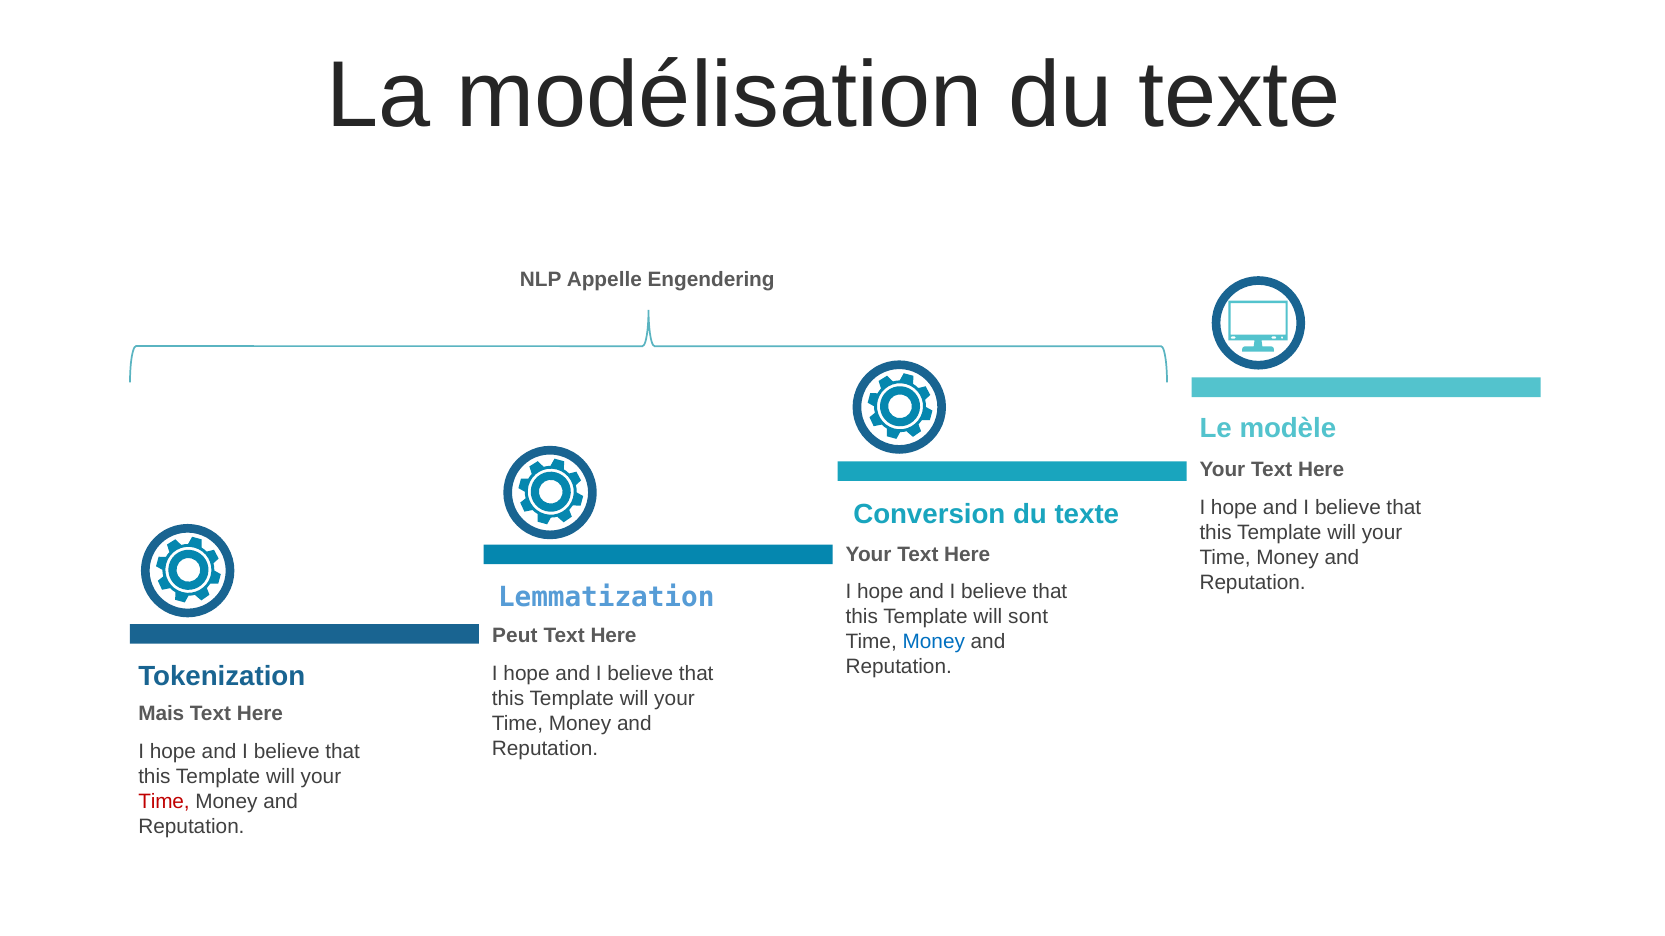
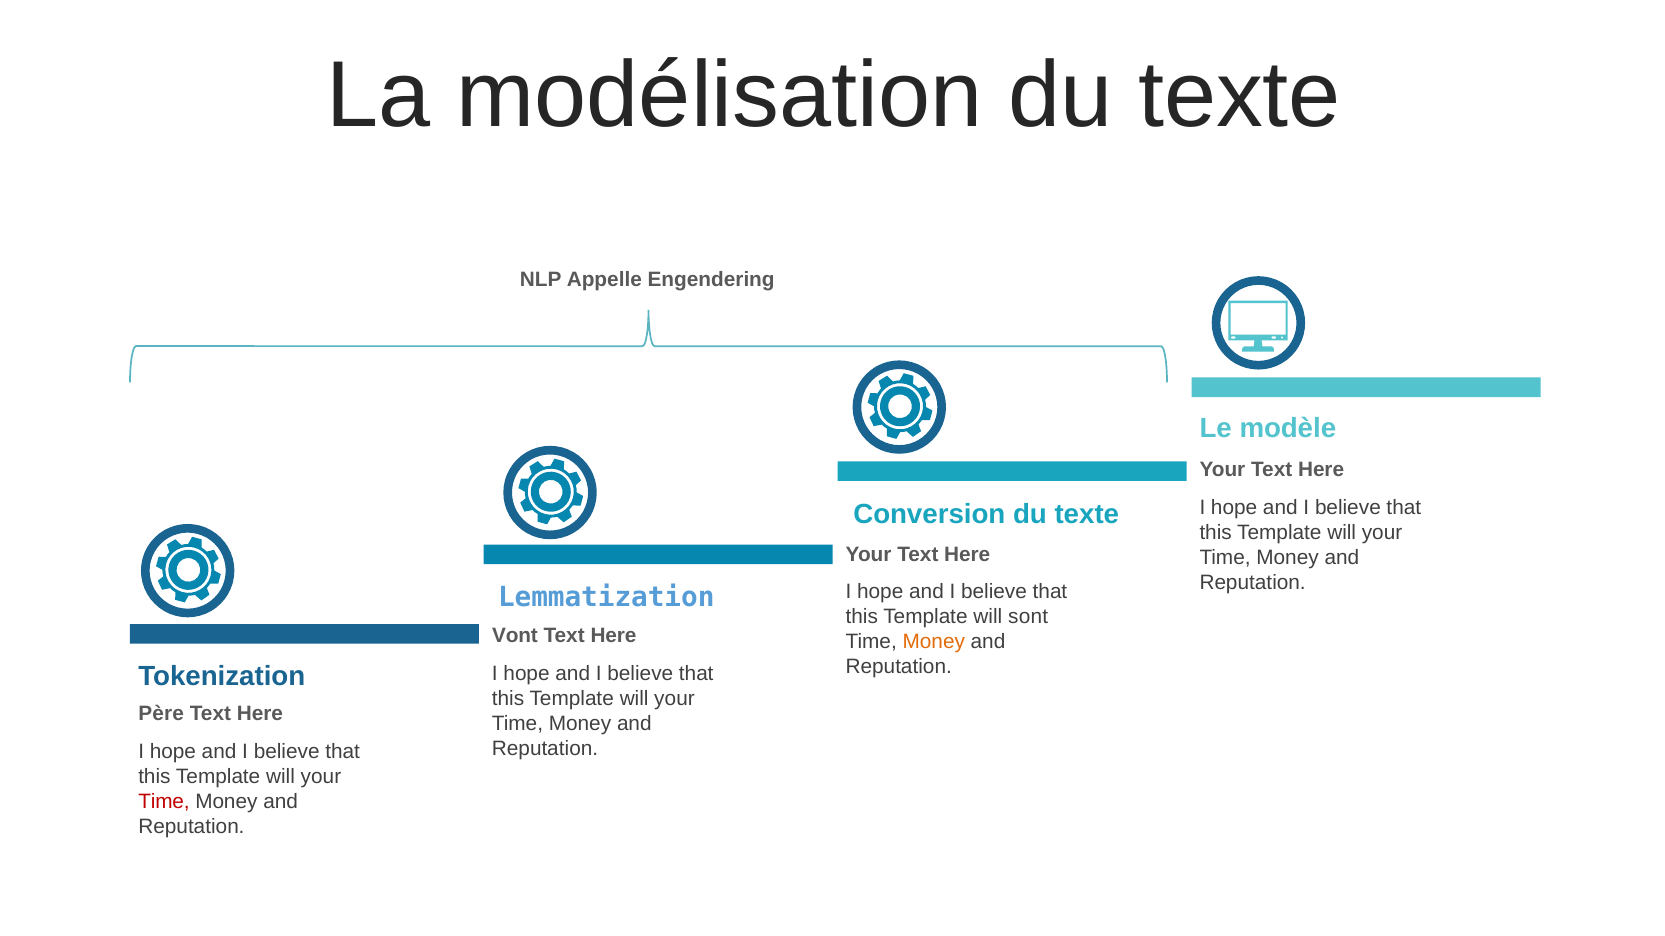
Peut: Peut -> Vont (515, 636)
Money colour: blue -> orange (934, 642)
Mais: Mais -> Père (161, 715)
